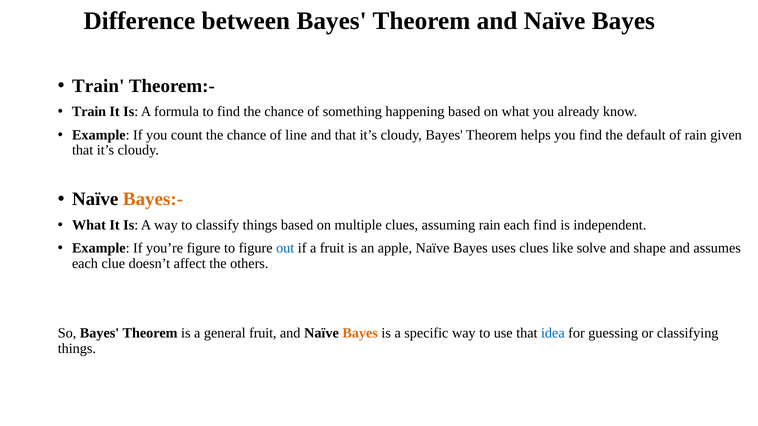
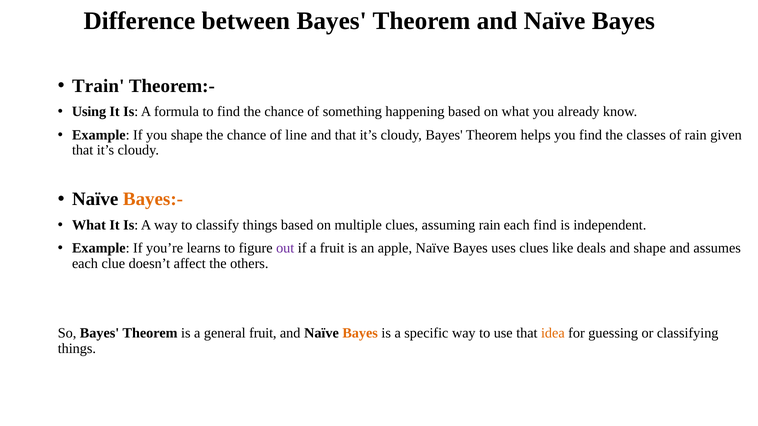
Train: Train -> Using (89, 112)
you count: count -> shape (187, 135)
default: default -> classes (646, 135)
you’re figure: figure -> learns (204, 248)
out colour: blue -> purple (285, 248)
solve: solve -> deals (591, 248)
idea colour: blue -> orange (553, 334)
